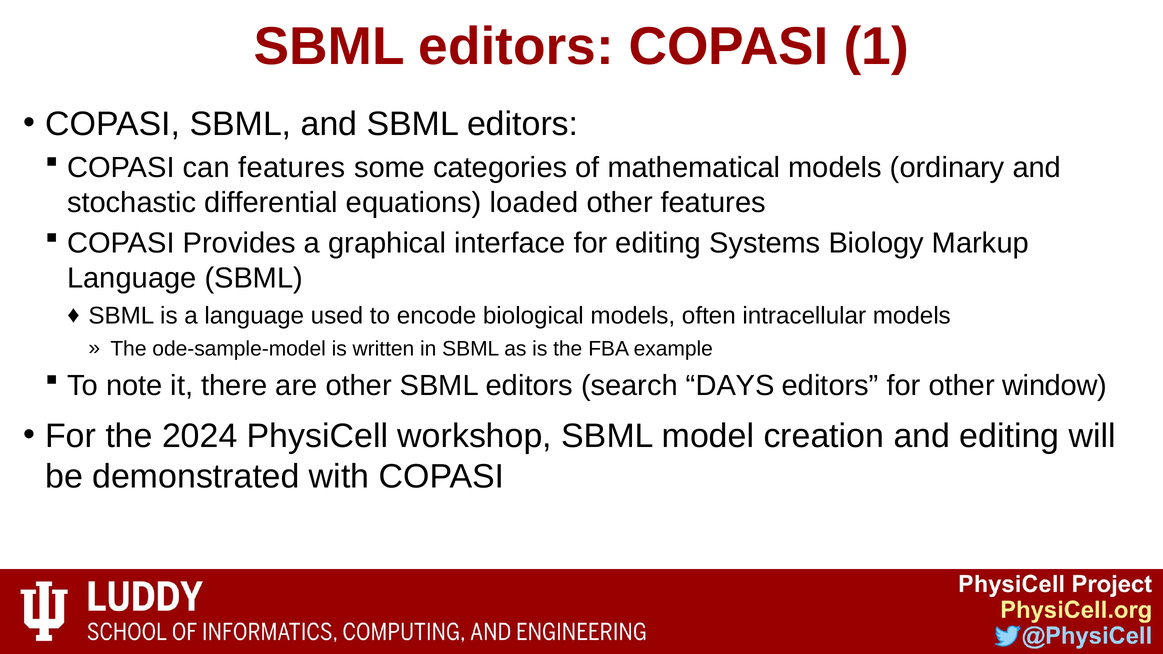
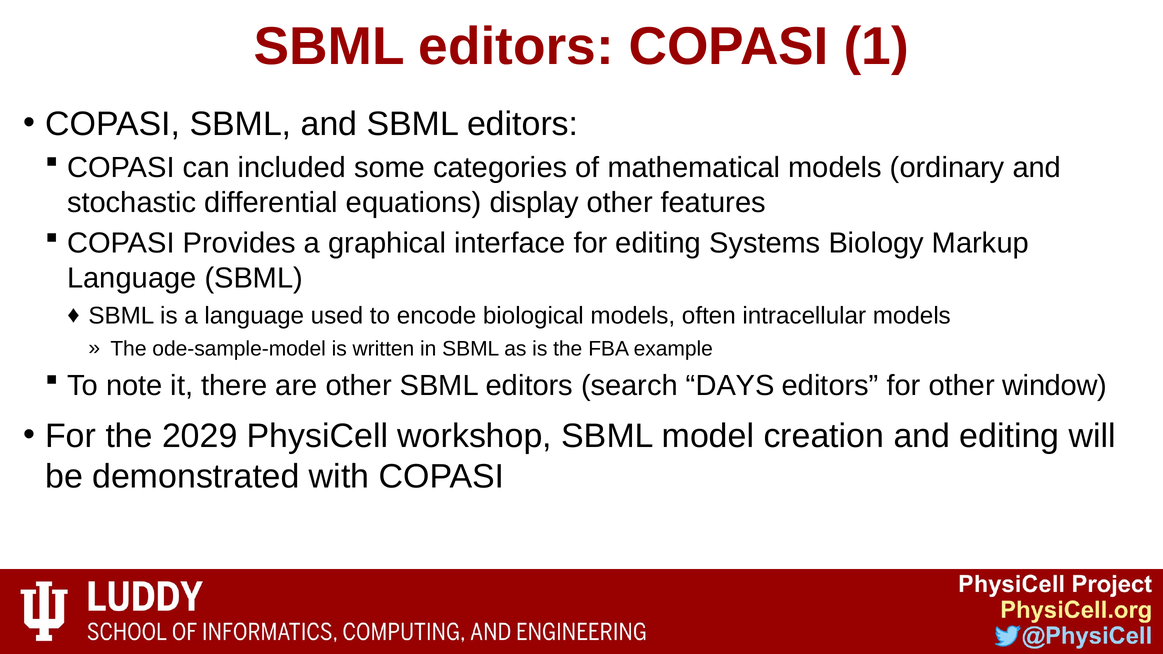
can features: features -> included (292, 168)
loaded: loaded -> display (534, 203)
2024: 2024 -> 2029 (200, 436)
